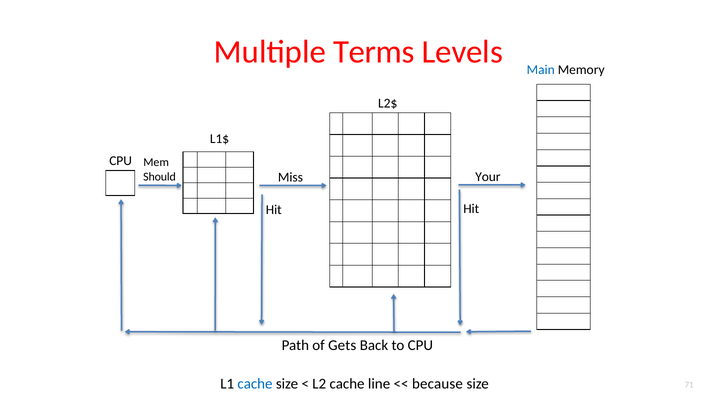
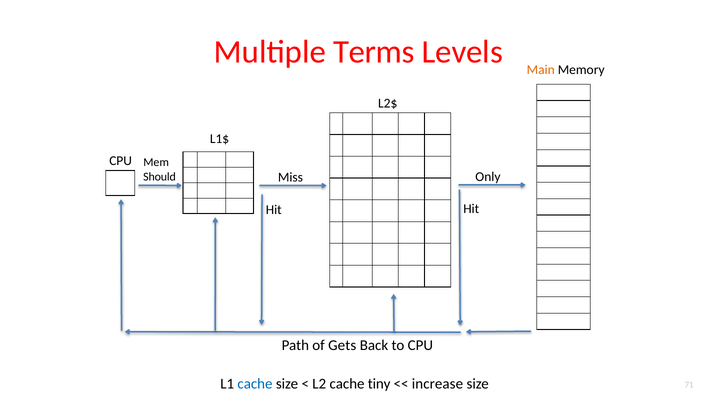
Main colour: blue -> orange (541, 70)
Your: Your -> Only (488, 177)
line: line -> tiny (379, 384)
because: because -> increase (437, 384)
